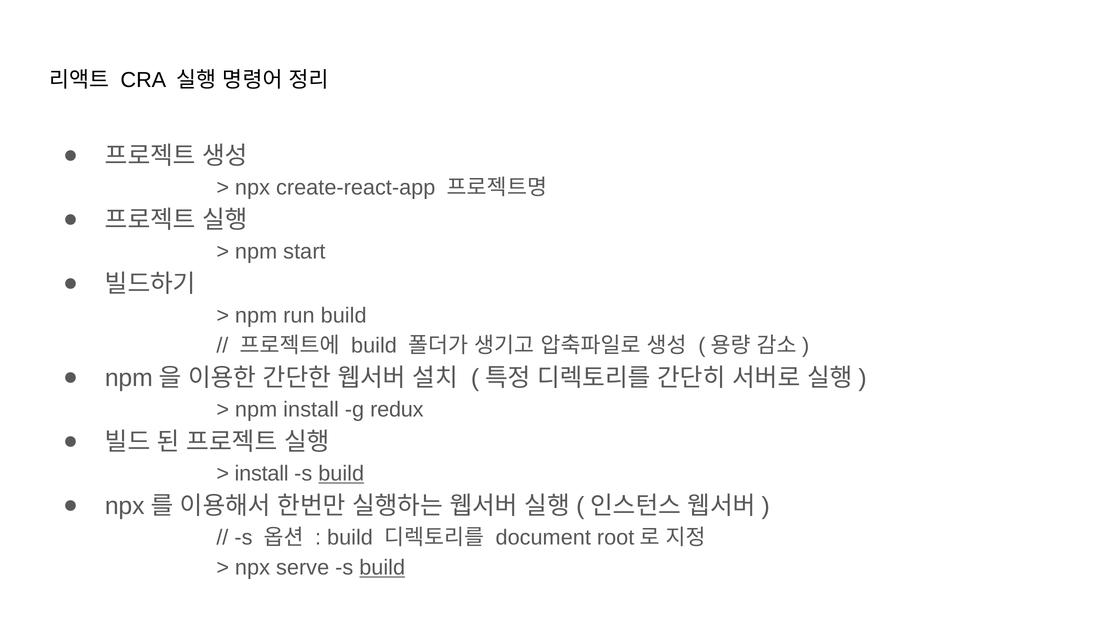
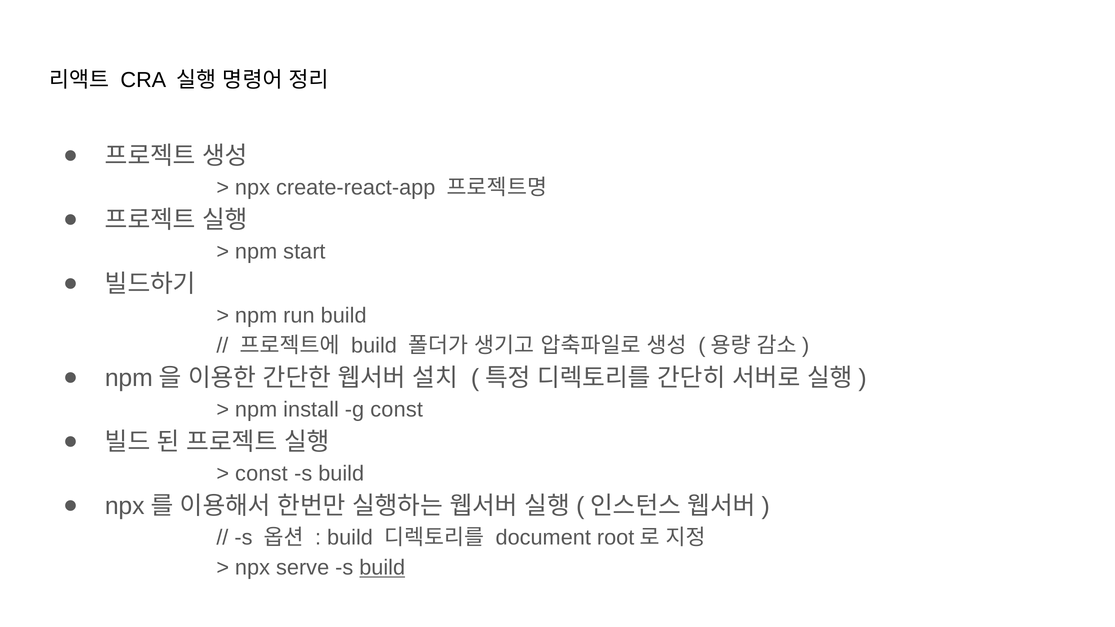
g redux: redux -> const (397, 410)
install: install -> const (261, 474)
build underline: present -> none (341, 474)
